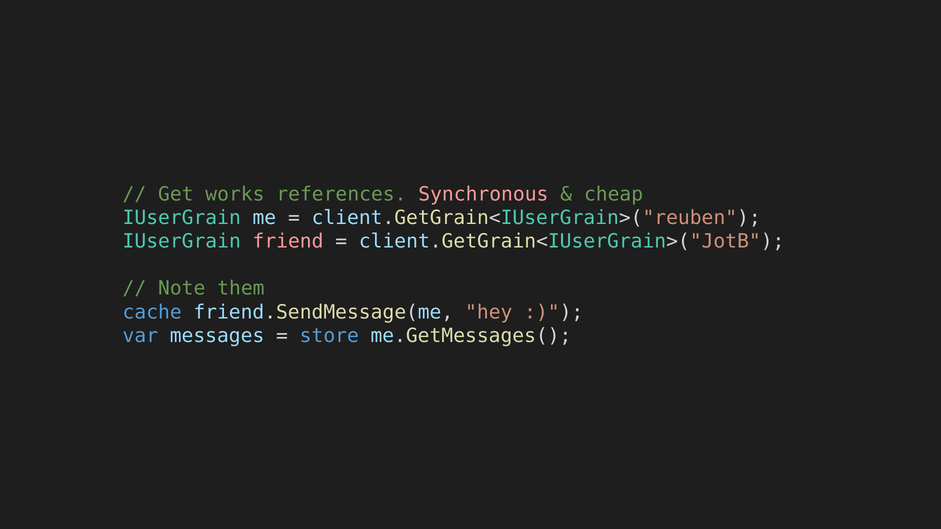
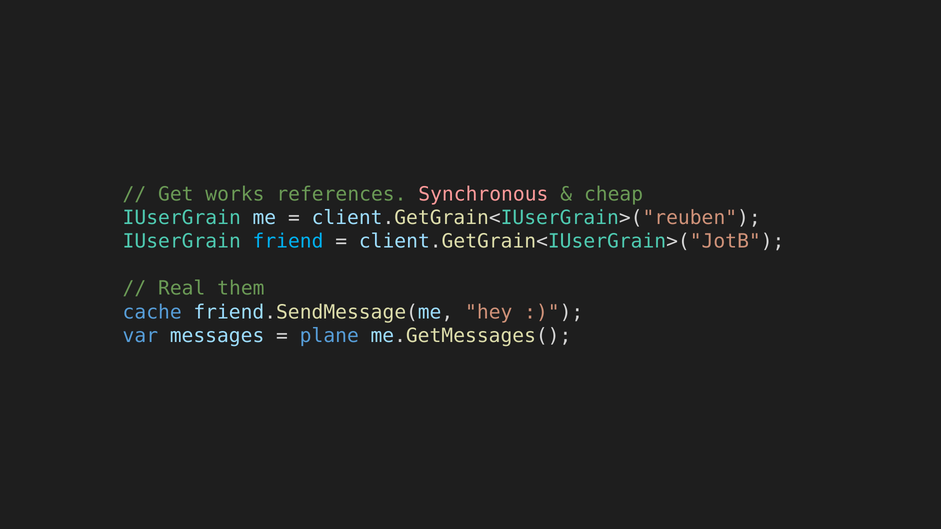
friend colour: pink -> light blue (288, 242)
Note: Note -> Real (182, 289)
store: store -> plane (329, 336)
